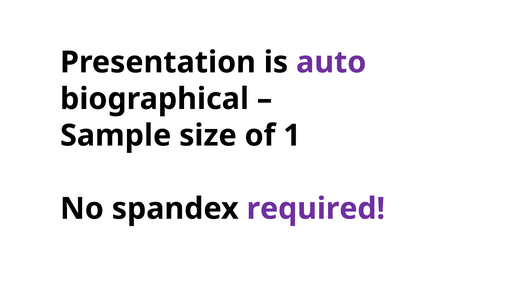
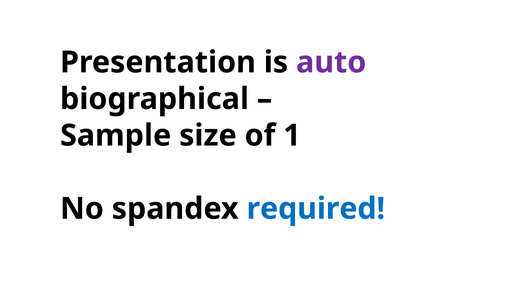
required colour: purple -> blue (316, 208)
